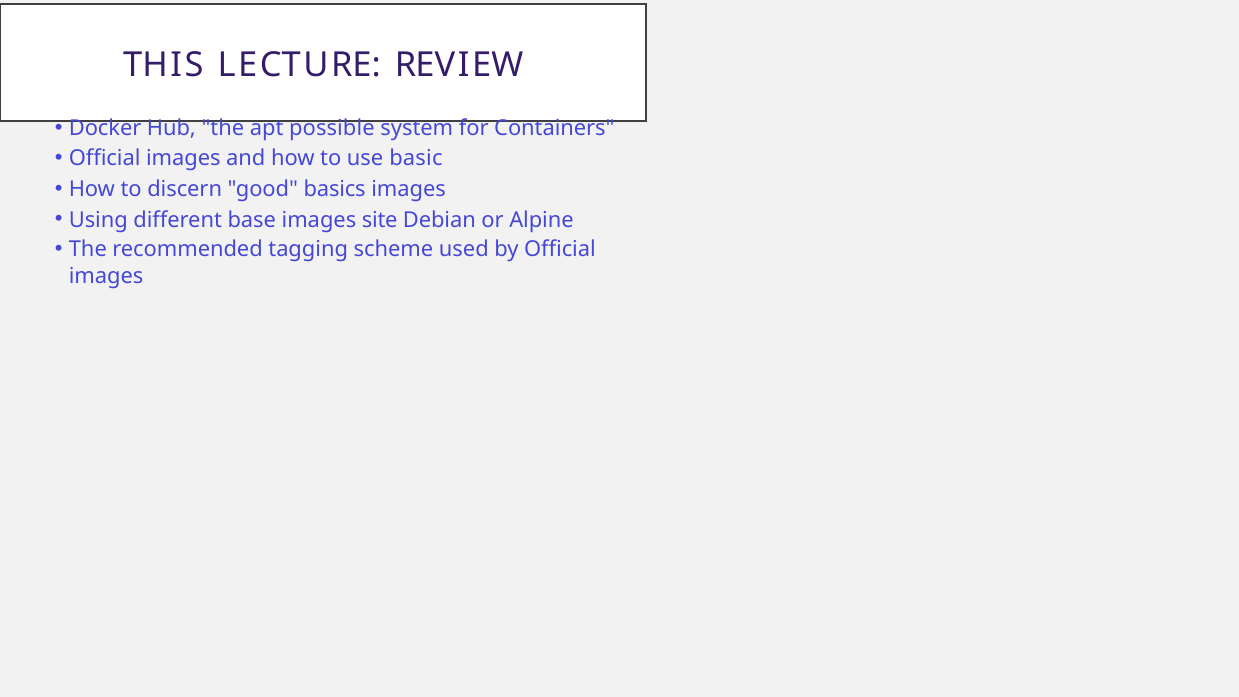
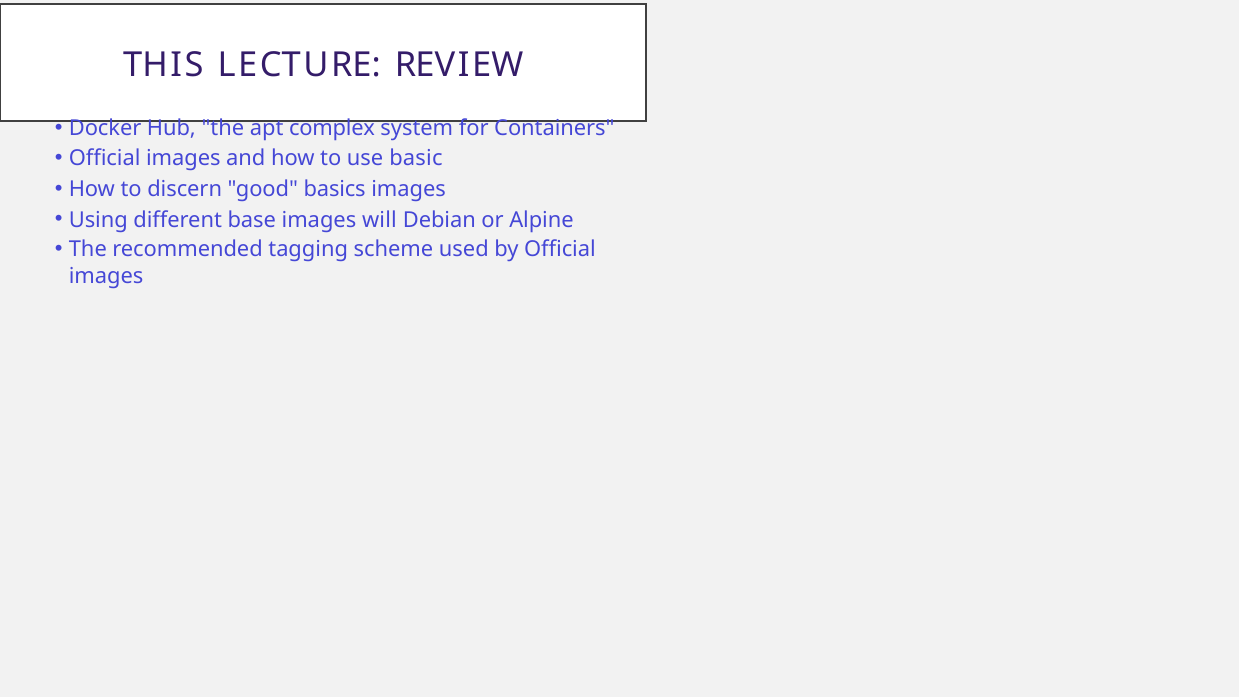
possible: possible -> complex (332, 128)
site: site -> will (379, 220)
